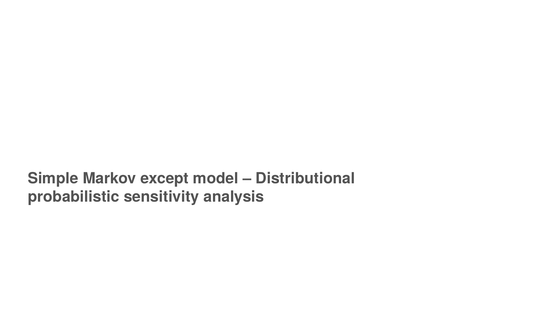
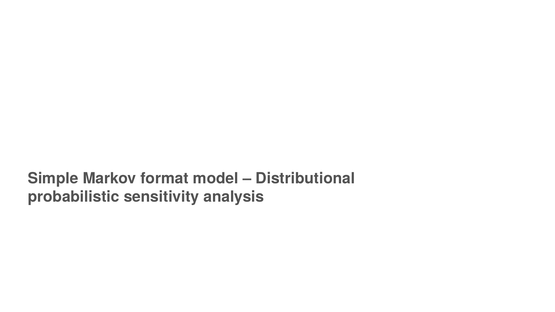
except: except -> format (164, 179)
